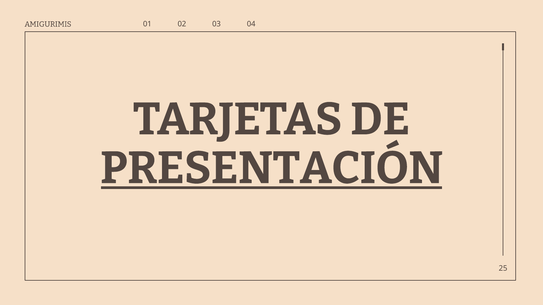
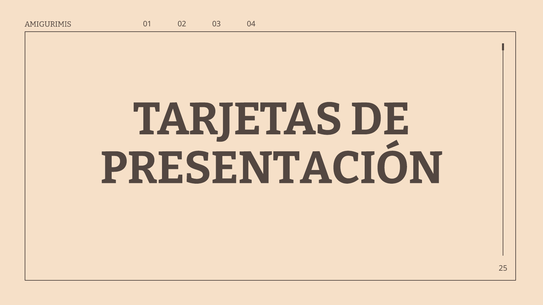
PRESENTACIÓN underline: present -> none (272, 168)
